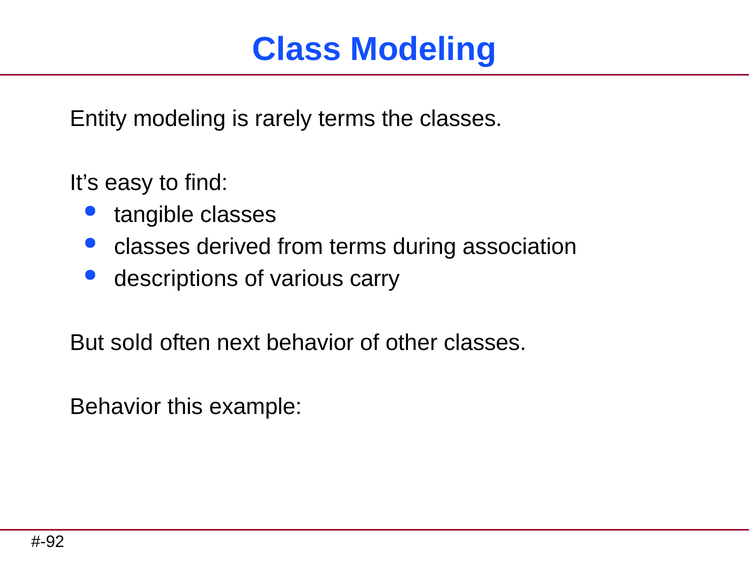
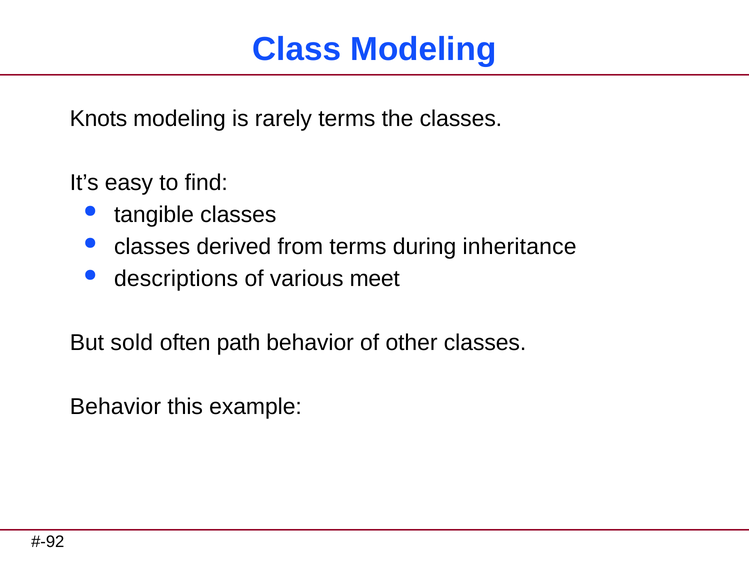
Entity: Entity -> Knots (98, 119)
association: association -> inheritance (520, 247)
carry: carry -> meet (375, 279)
next: next -> path (239, 343)
